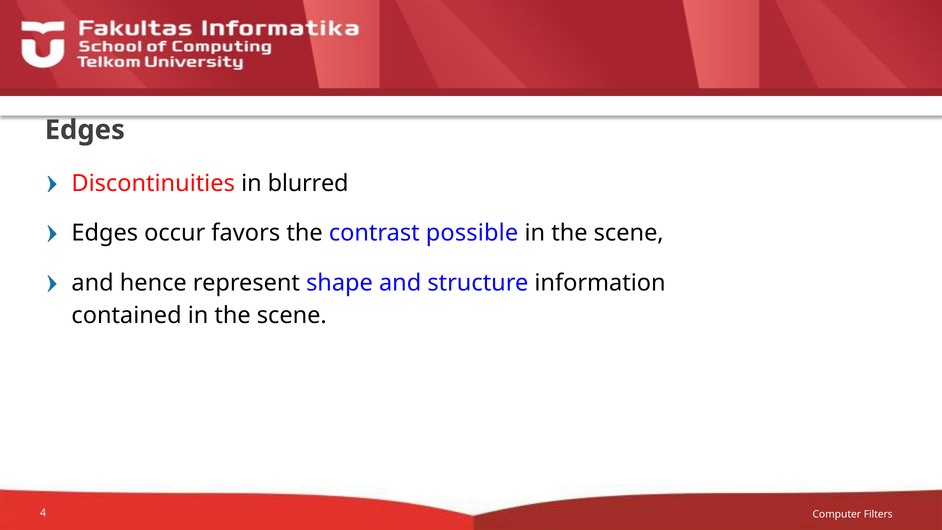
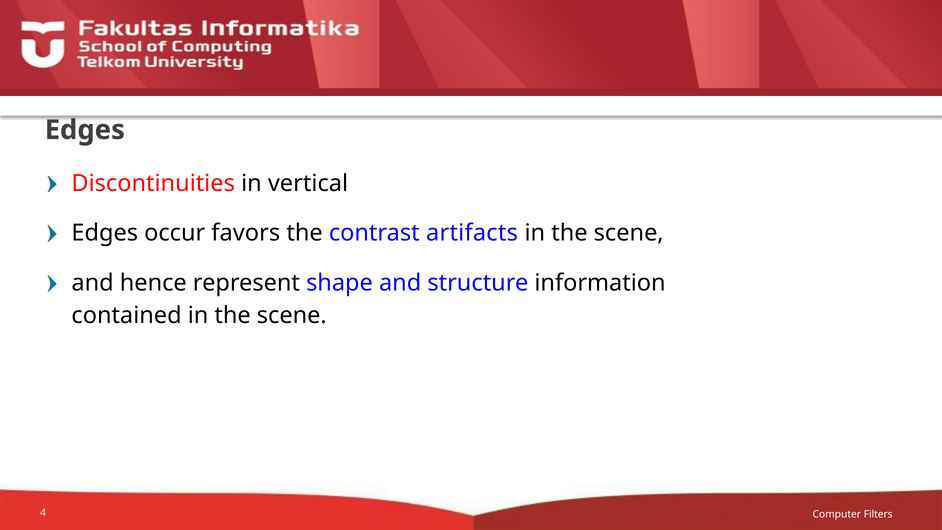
blurred: blurred -> vertical (308, 183)
possible: possible -> artifacts (472, 233)
